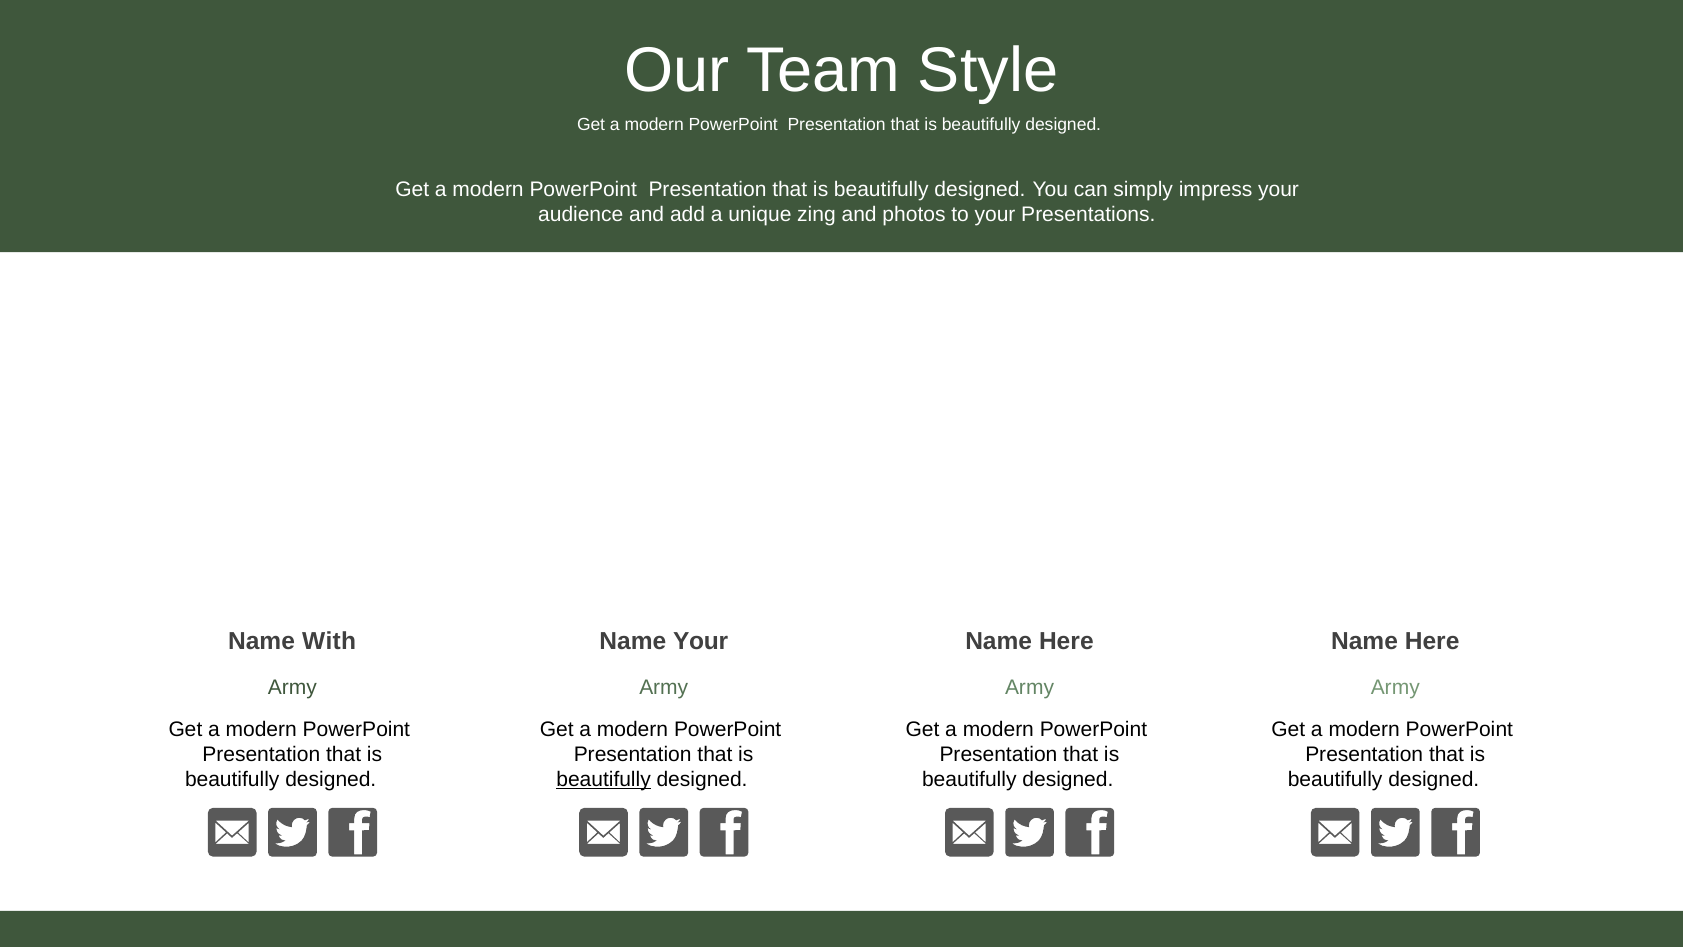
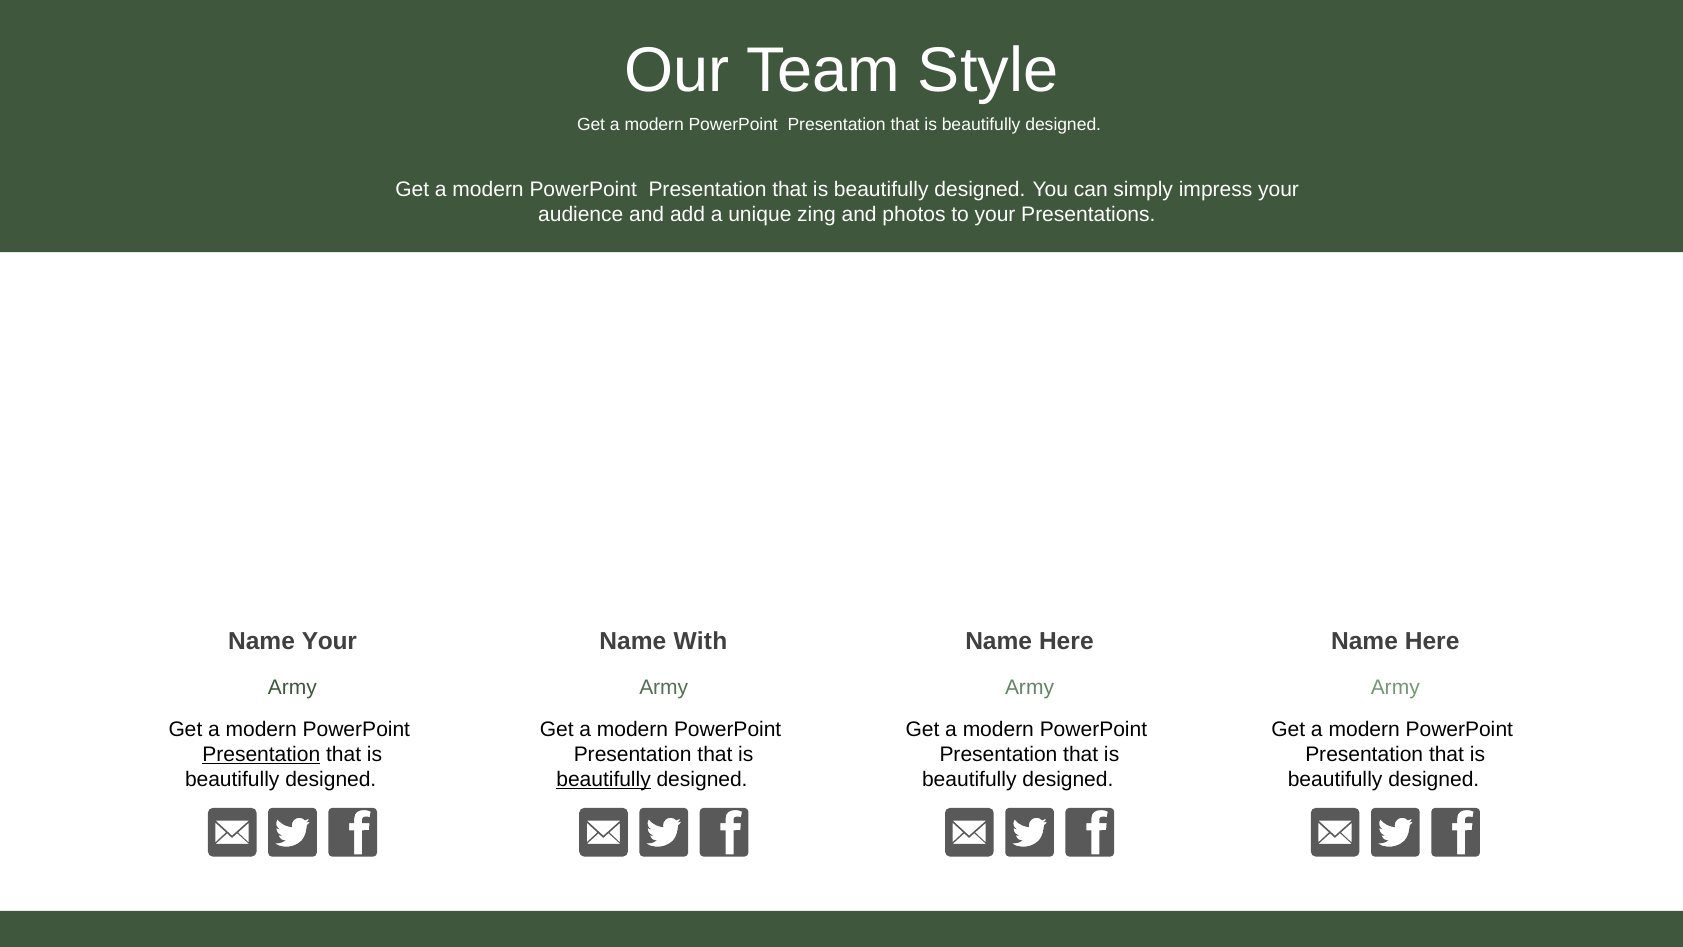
Name With: With -> Your (329, 641)
Name Your: Your -> With (700, 641)
Presentation underline: none -> present (261, 754)
